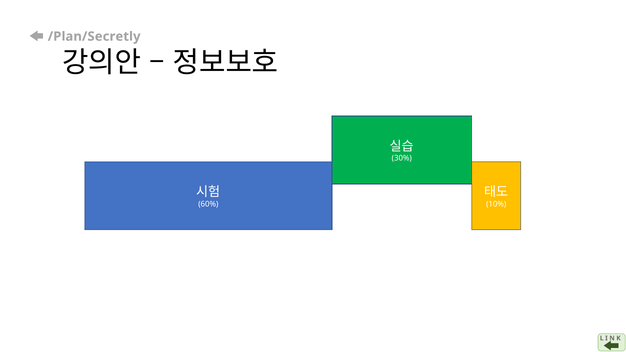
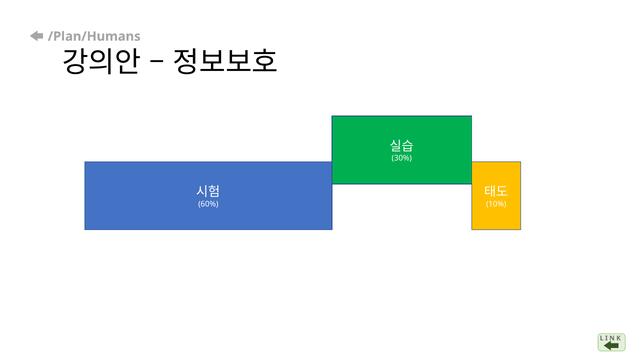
/Plan/Secretly: /Plan/Secretly -> /Plan/Humans (94, 36)
